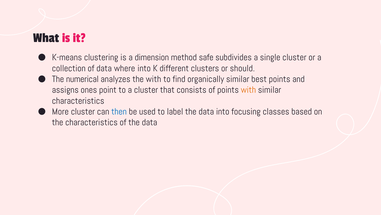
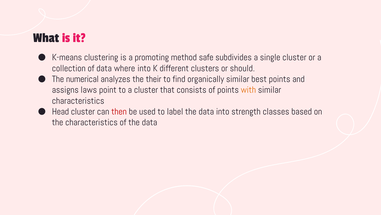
dimension: dimension -> promoting (152, 57)
the with: with -> their (154, 79)
ones: ones -> laws (89, 90)
More: More -> Head (60, 111)
then colour: blue -> red (119, 111)
focusing: focusing -> strength (246, 111)
